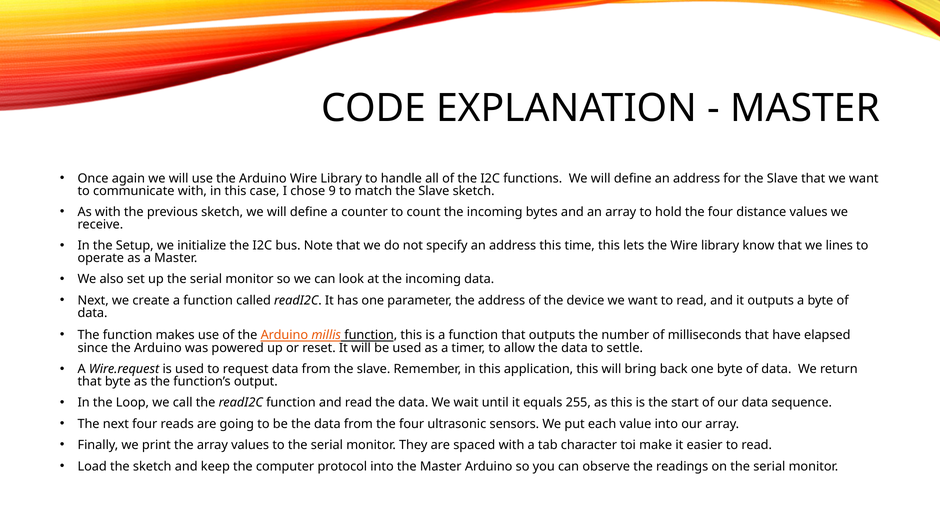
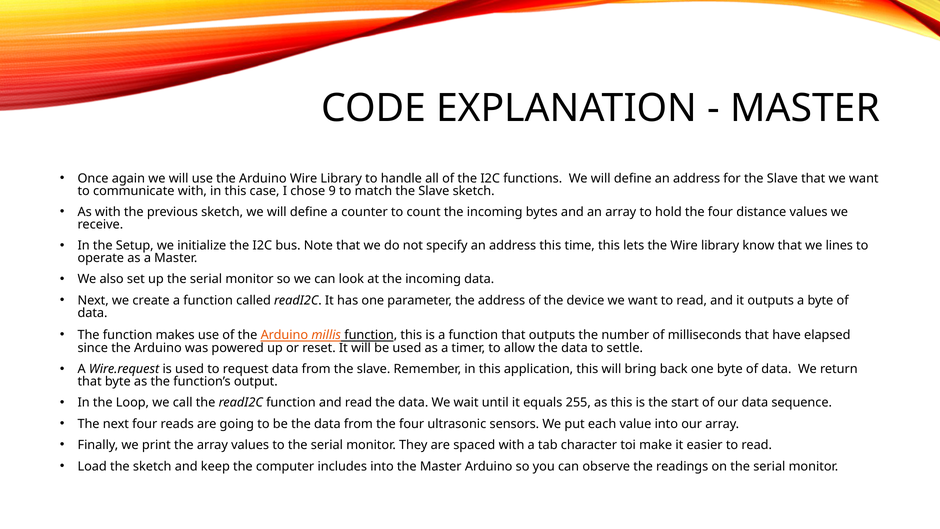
protocol: protocol -> includes (342, 466)
